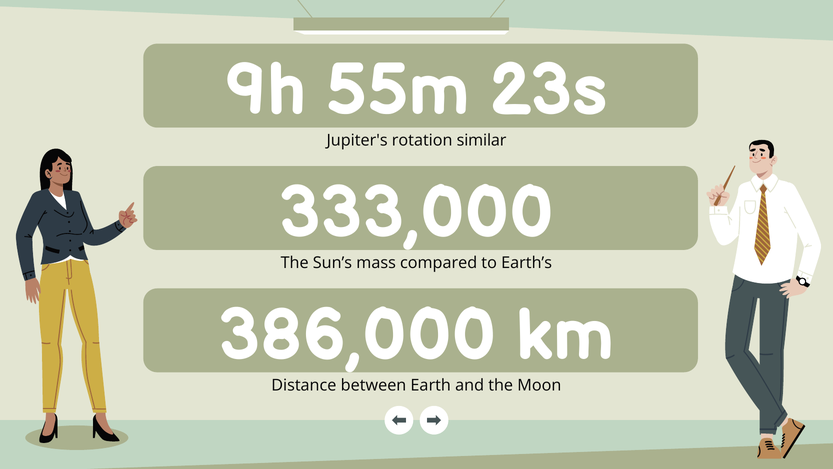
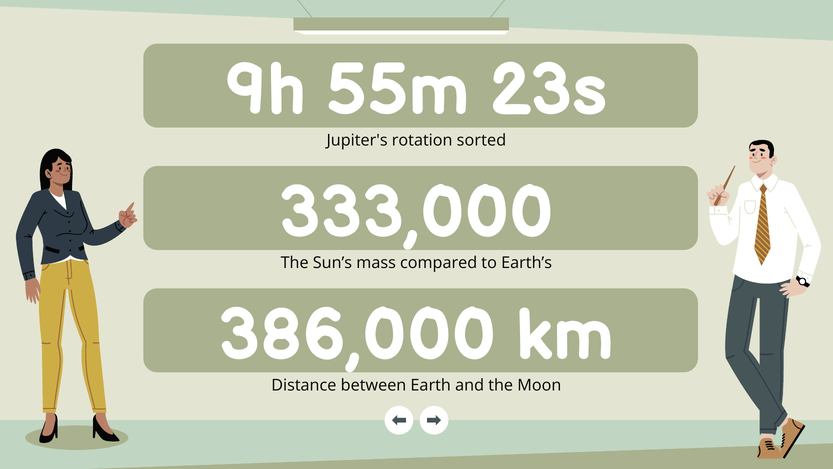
similar: similar -> sorted (481, 140)
